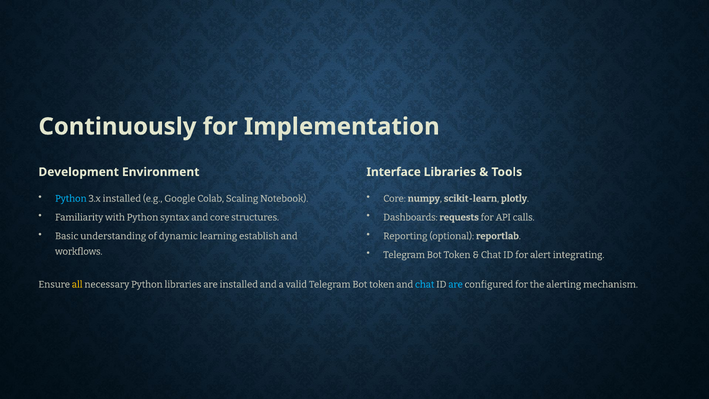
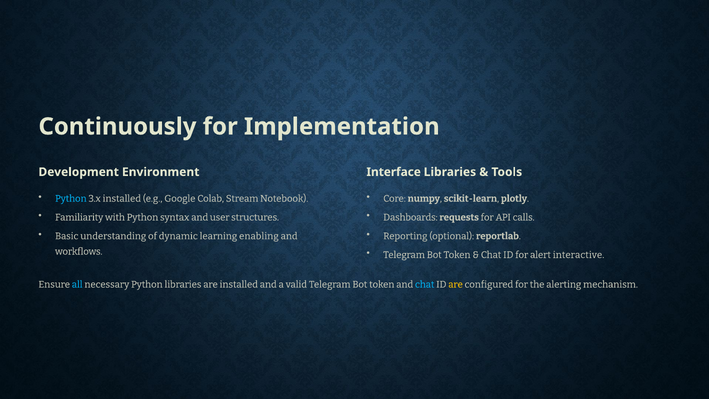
Scaling: Scaling -> Stream (242, 198)
and core: core -> user (220, 217)
establish: establish -> enabling (259, 236)
integrating: integrating -> interactive (579, 255)
all colour: yellow -> light blue (77, 284)
are colour: light blue -> yellow (456, 284)
